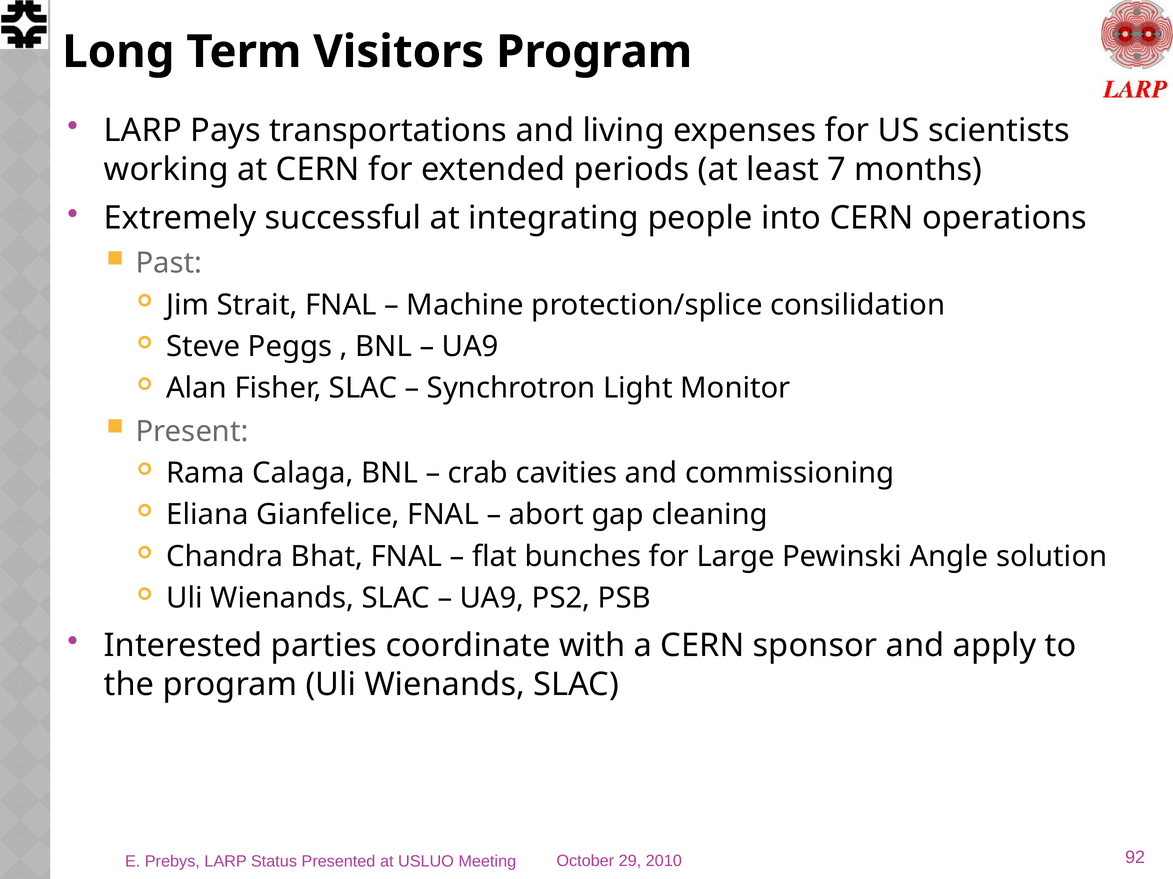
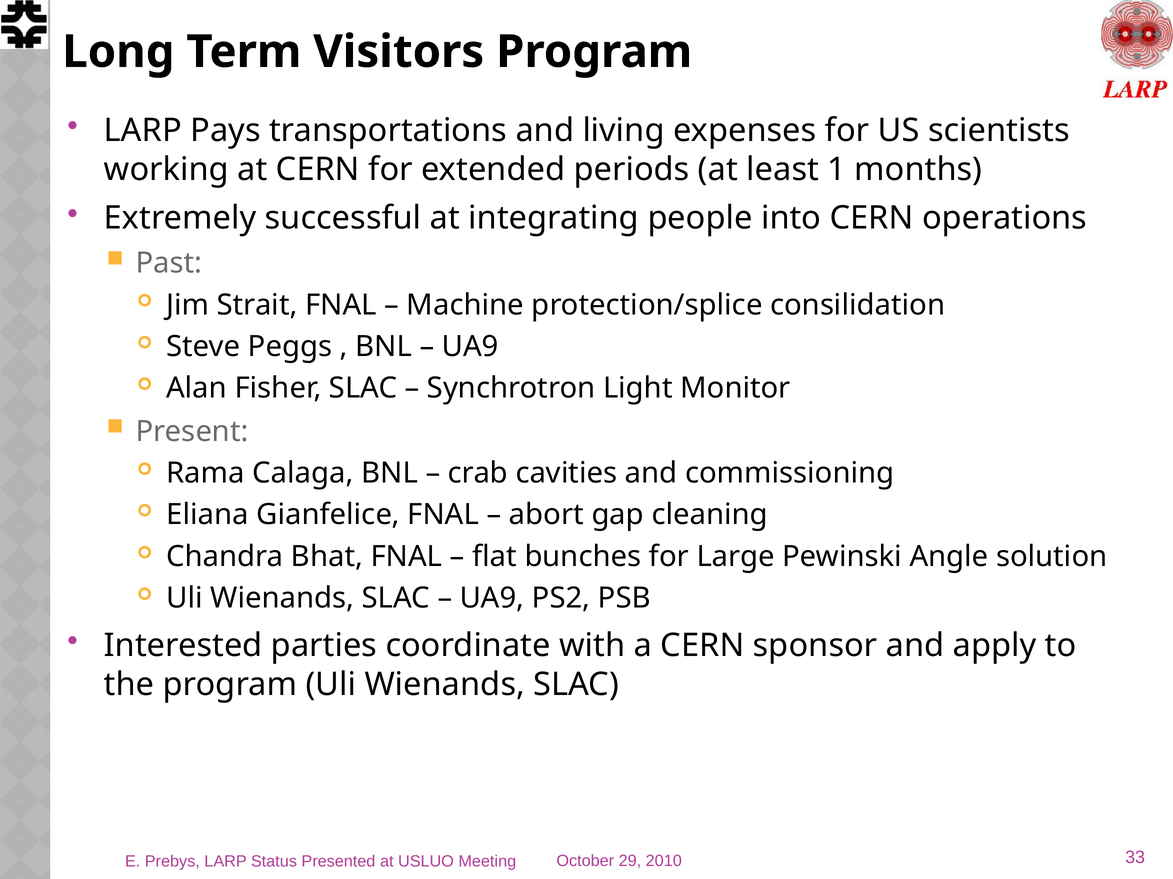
7: 7 -> 1 (837, 169)
92: 92 -> 33 (1135, 858)
